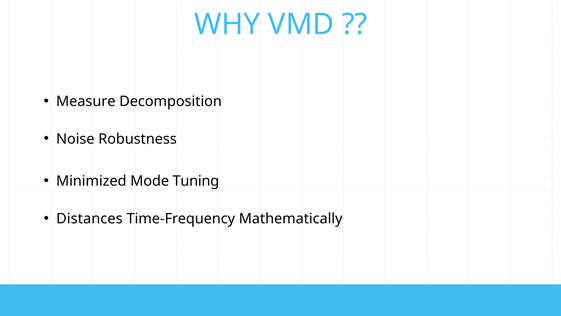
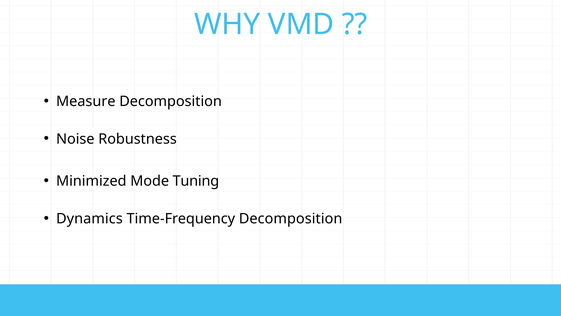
Distances: Distances -> Dynamics (89, 218)
Time-Frequency Mathematically: Mathematically -> Decomposition (291, 218)
